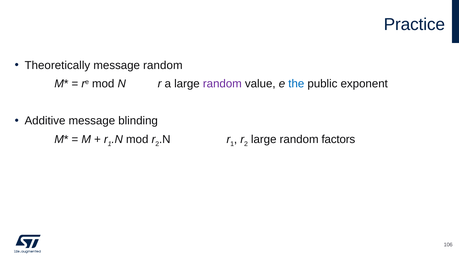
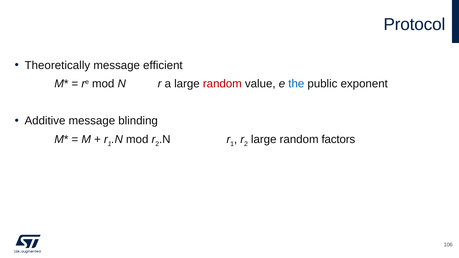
Practice: Practice -> Protocol (414, 24)
message random: random -> efficient (163, 65)
random colour: purple -> red (222, 84)
